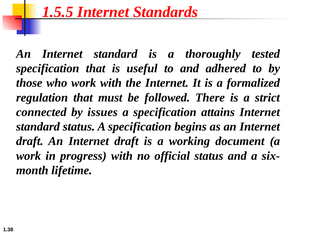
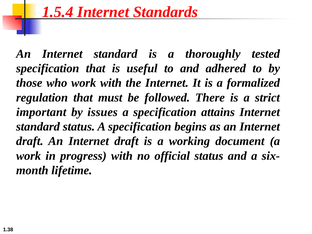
1.5.5: 1.5.5 -> 1.5.4 (58, 12)
connected: connected -> important (41, 112)
